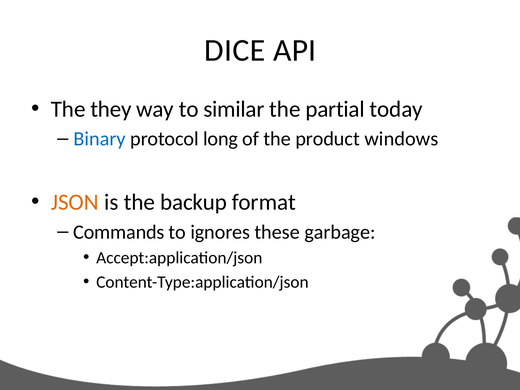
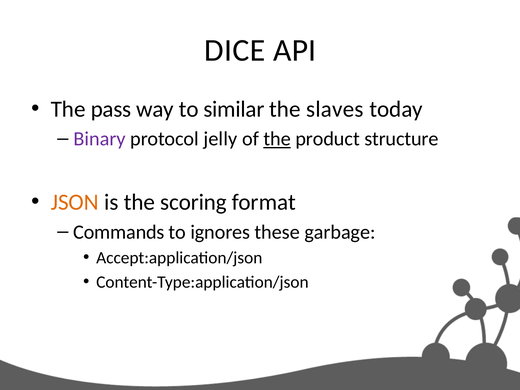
they: they -> pass (111, 109)
partial: partial -> slaves (335, 109)
Binary colour: blue -> purple (99, 139)
long: long -> jelly (220, 139)
the underline: none -> present (277, 139)
windows: windows -> structure (401, 139)
backup: backup -> scoring (194, 202)
